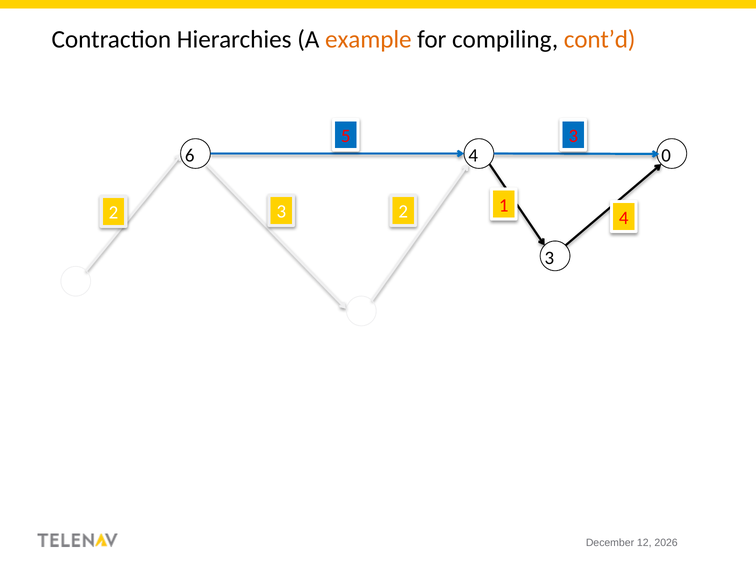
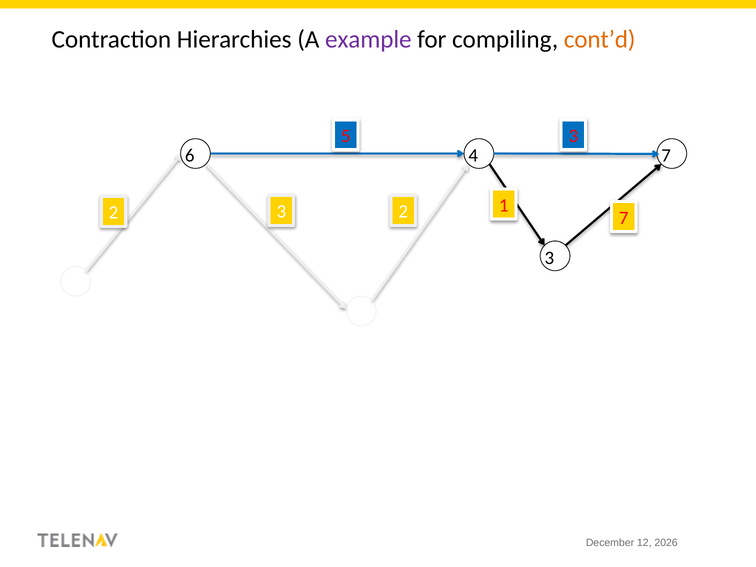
example colour: orange -> purple (368, 39)
4 0: 0 -> 7 (666, 156)
3 4: 4 -> 7 (624, 218)
